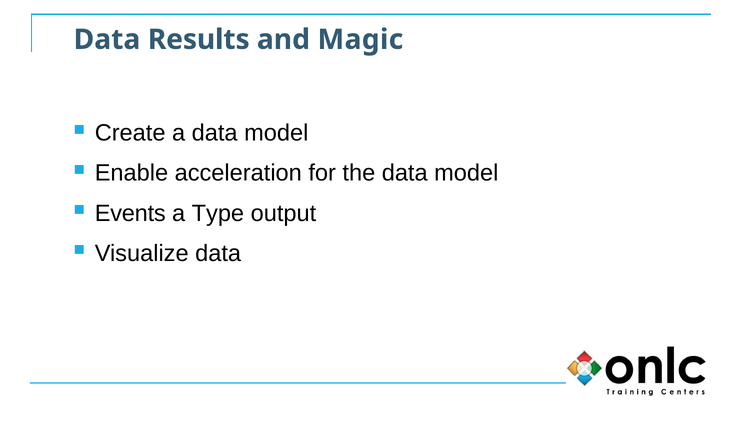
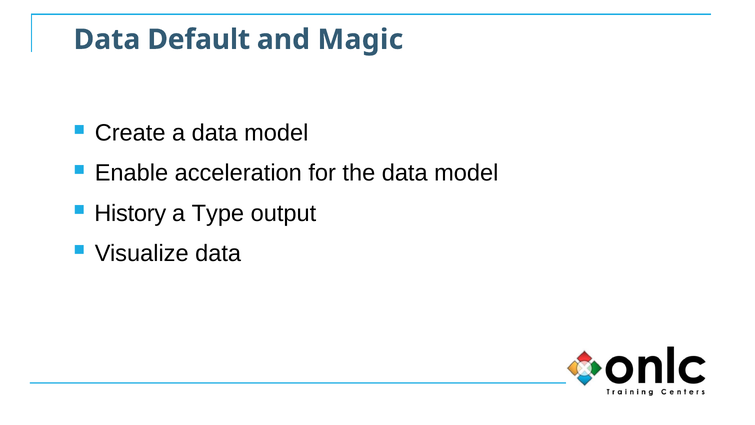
Results: Results -> Default (199, 40)
Events: Events -> History (130, 213)
